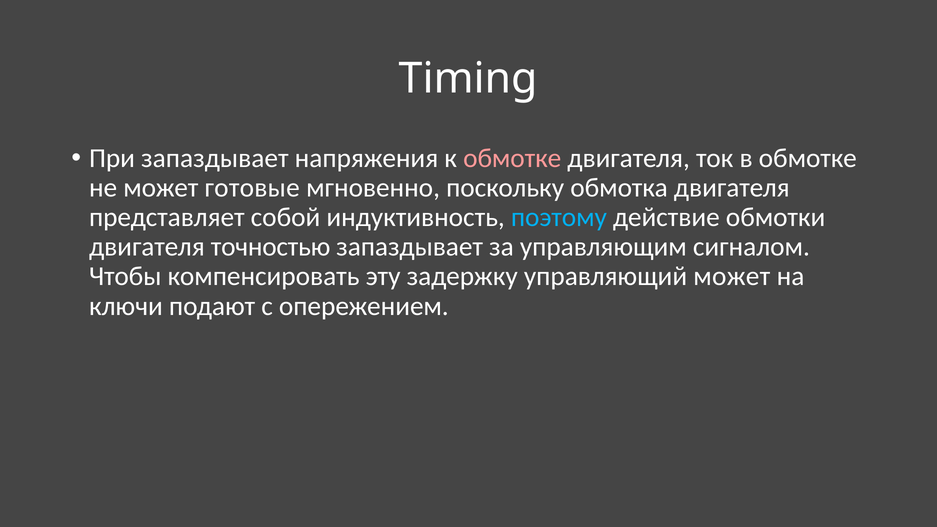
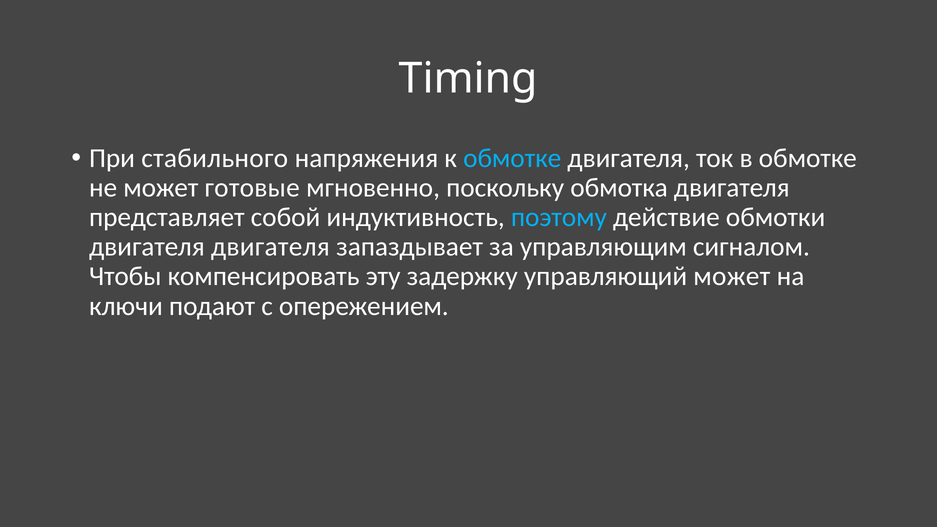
При запаздывает: запаздывает -> стабильного (215, 158)
обмотке colour: pink -> light blue (512, 158)
двигателя точностью: точностью -> двигателя (270, 247)
